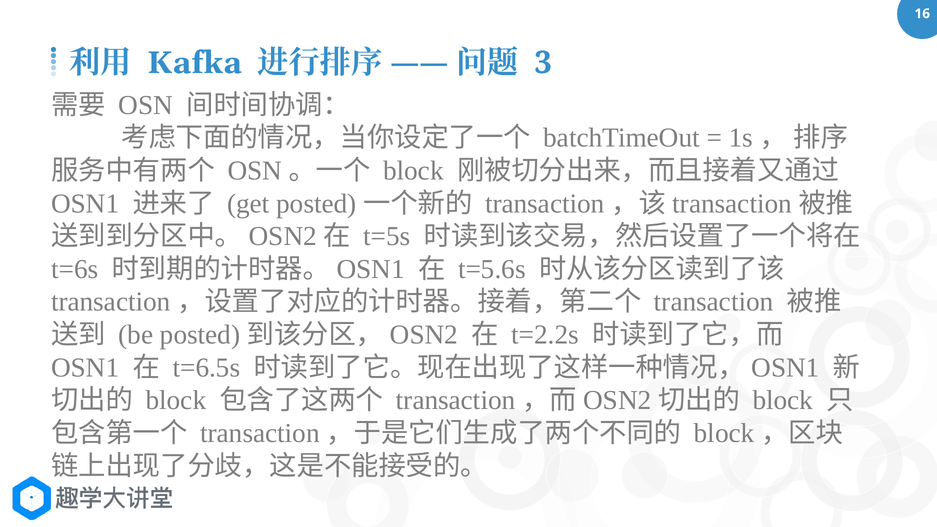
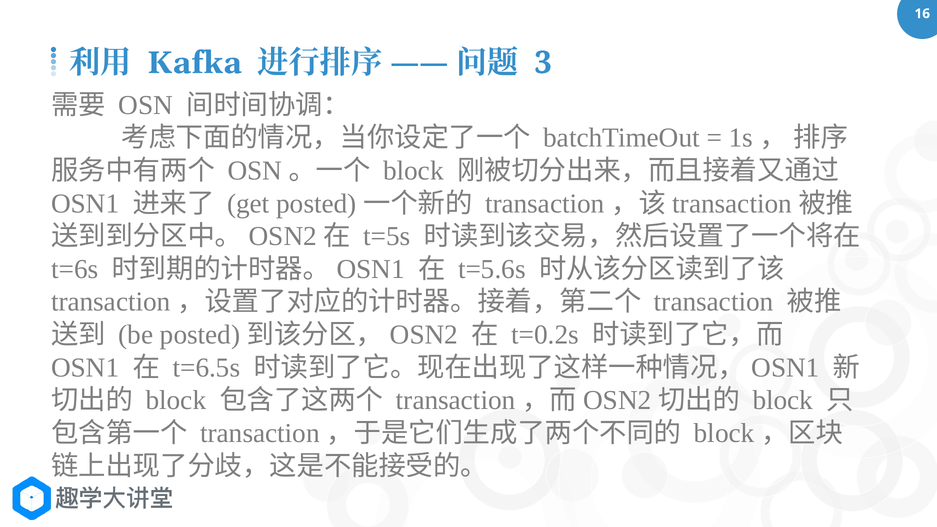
t=2.2s: t=2.2s -> t=0.2s (545, 335)
